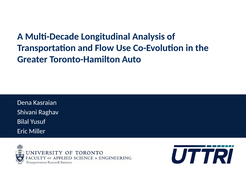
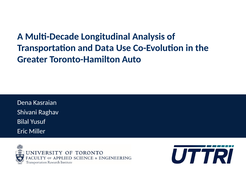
Flow: Flow -> Data (104, 48)
